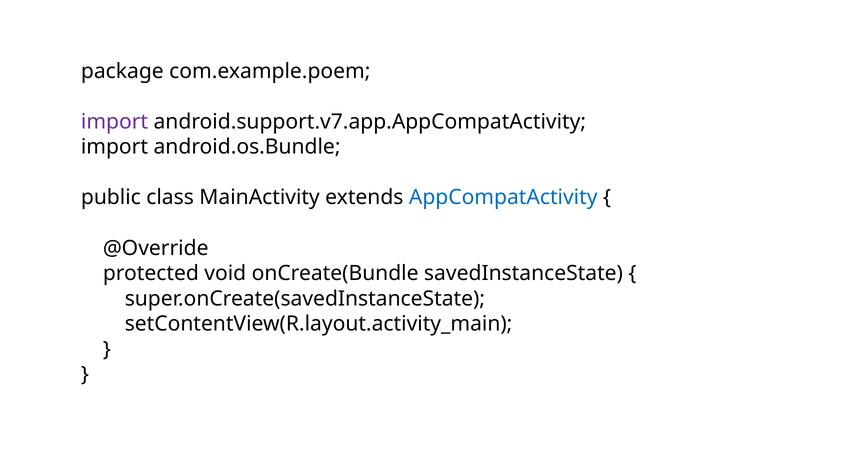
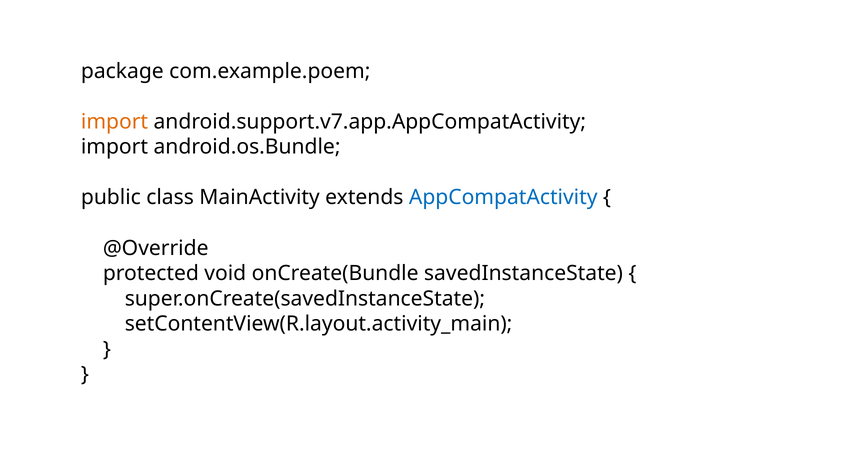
import colour: purple -> orange (115, 122)
